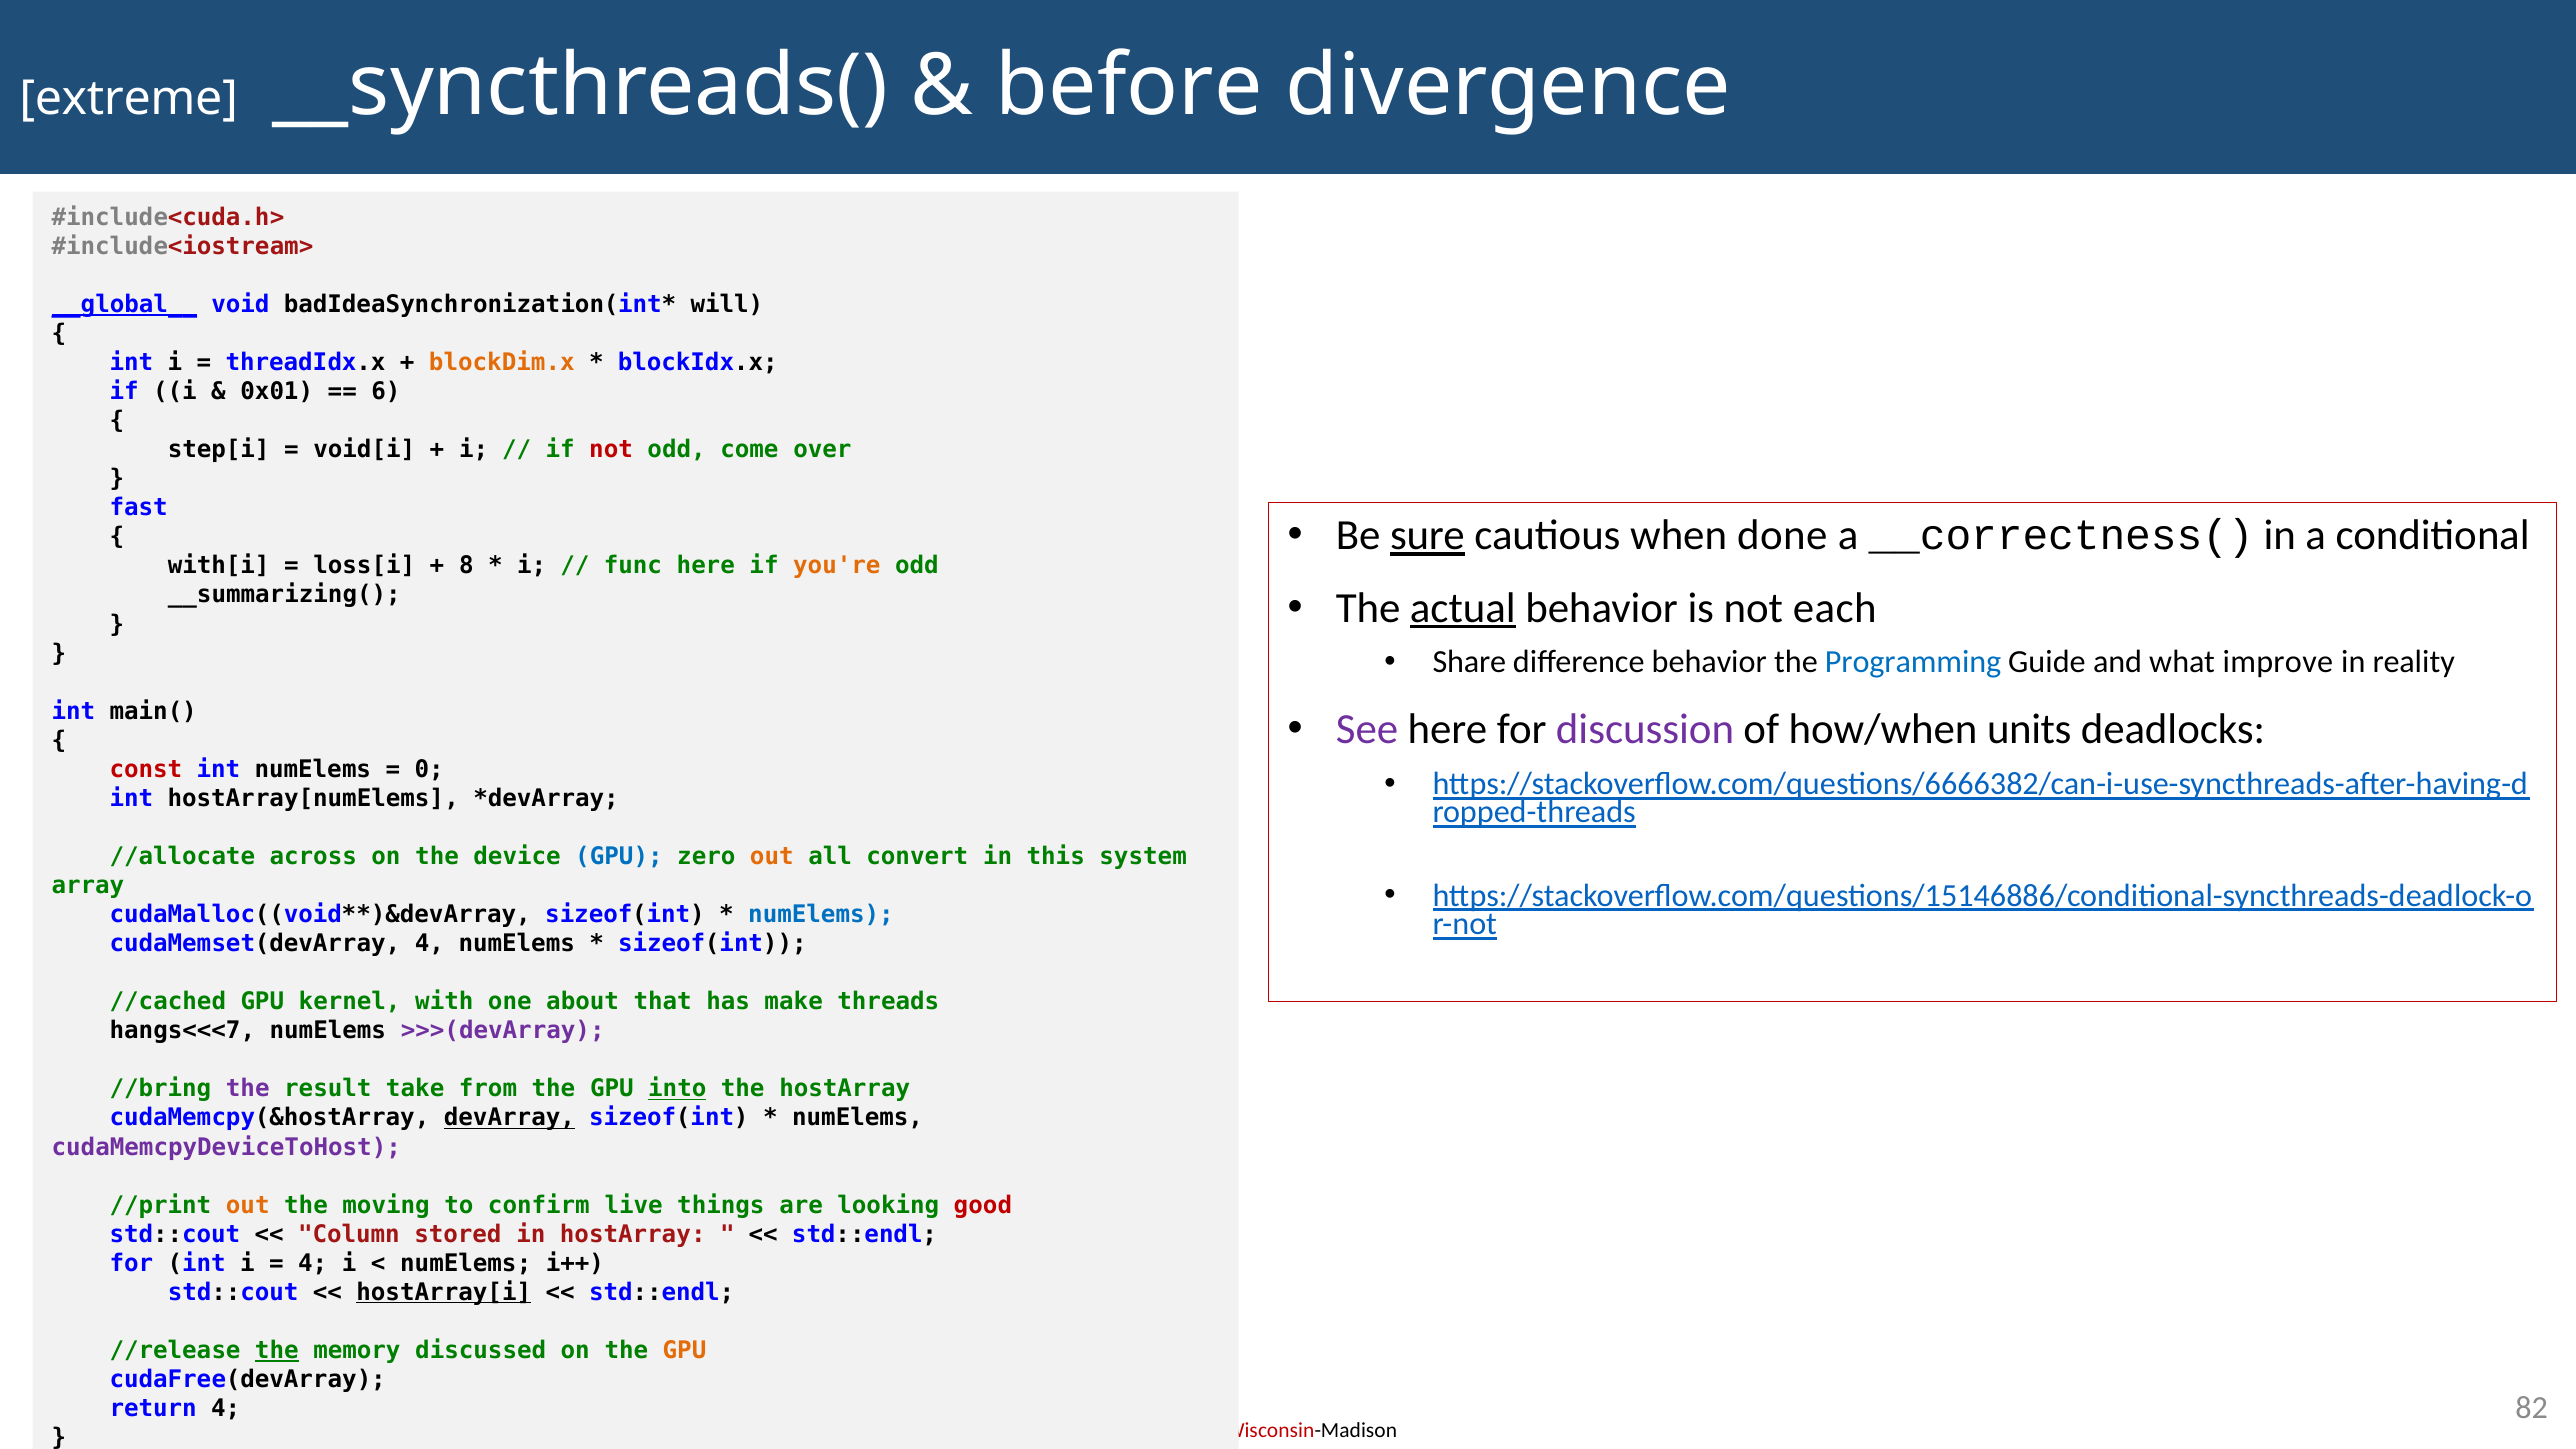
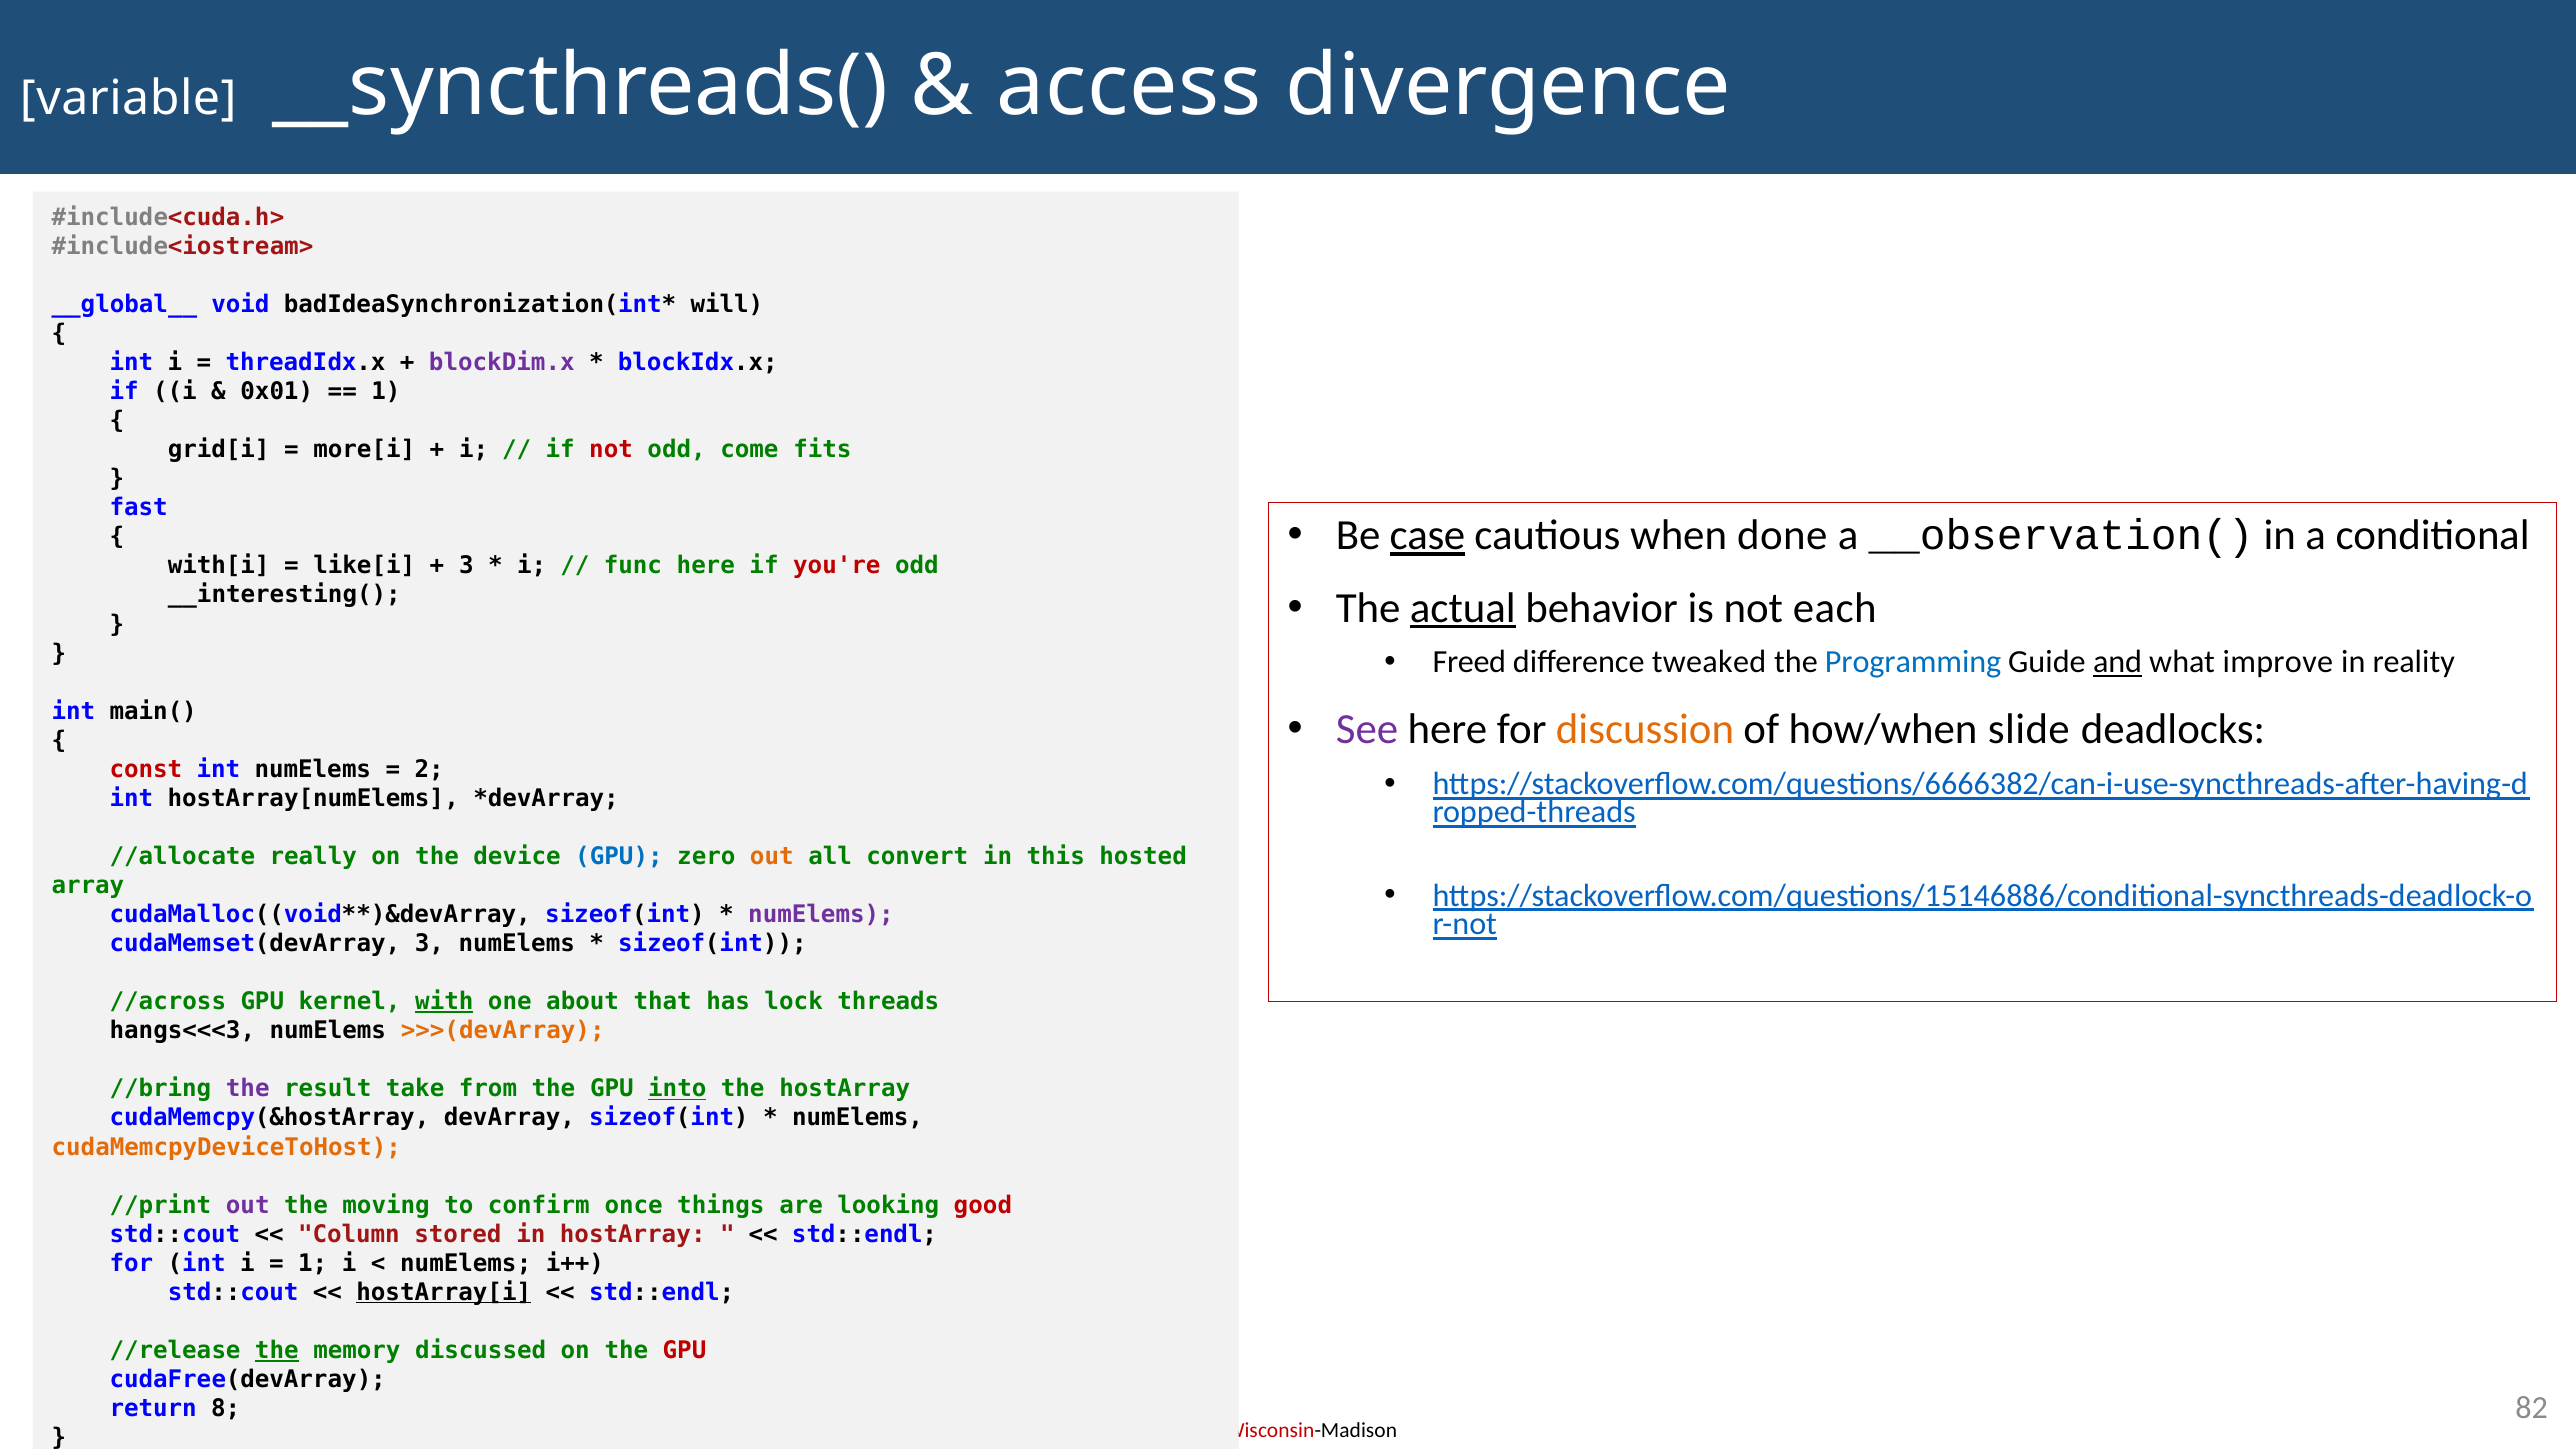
extreme: extreme -> variable (128, 99)
before: before -> access (1129, 86)
__global__ underline: present -> none (124, 304)
blockDim.x colour: orange -> purple (502, 363)
6: 6 -> 1 (386, 392)
step[i: step[i -> grid[i (219, 450)
void[i: void[i -> more[i (364, 450)
over: over -> fits (822, 450)
sure: sure -> case (1427, 535)
__correctness(: __correctness( -> __observation( (2061, 535)
loss[i: loss[i -> like[i (364, 566)
8: 8 -> 3 (466, 566)
you're colour: orange -> red (837, 566)
__summarizing(: __summarizing( -> __interesting( (284, 595)
Share: Share -> Freed (1469, 662)
difference behavior: behavior -> tweaked (1709, 662)
and underline: none -> present (2118, 662)
discussion colour: purple -> orange (1645, 730)
units: units -> slide (2029, 730)
0: 0 -> 2 (429, 769)
across: across -> really (313, 856)
system: system -> hosted (1143, 856)
numElems colour: blue -> purple (821, 915)
cudaMemset(devArray 4: 4 -> 3 (429, 944)
//cached: //cached -> //across (168, 1002)
with underline: none -> present (444, 1002)
make: make -> lock (794, 1002)
hangs<<<7: hangs<<<7 -> hangs<<<3 (182, 1031)
>>>(devArray colour: purple -> orange (503, 1031)
devArray underline: present -> none (509, 1118)
cudaMemcpyDeviceToHost colour: purple -> orange (226, 1147)
out colour: orange -> purple (248, 1205)
live: live -> once (634, 1205)
4: 4 -> 1 (313, 1263)
GPU colour: orange -> red (684, 1350)
return 4: 4 -> 8 (226, 1409)
